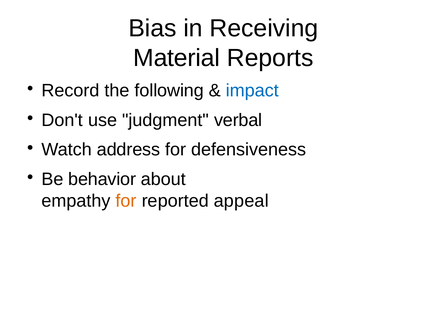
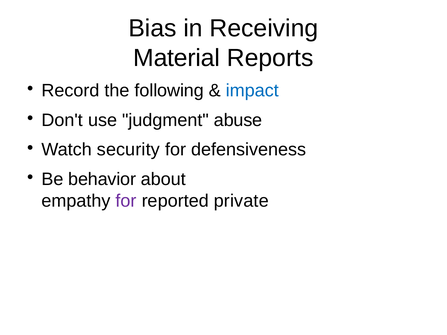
verbal: verbal -> abuse (238, 120)
address: address -> security (128, 150)
for colour: orange -> purple (126, 201)
appeal: appeal -> private (241, 201)
